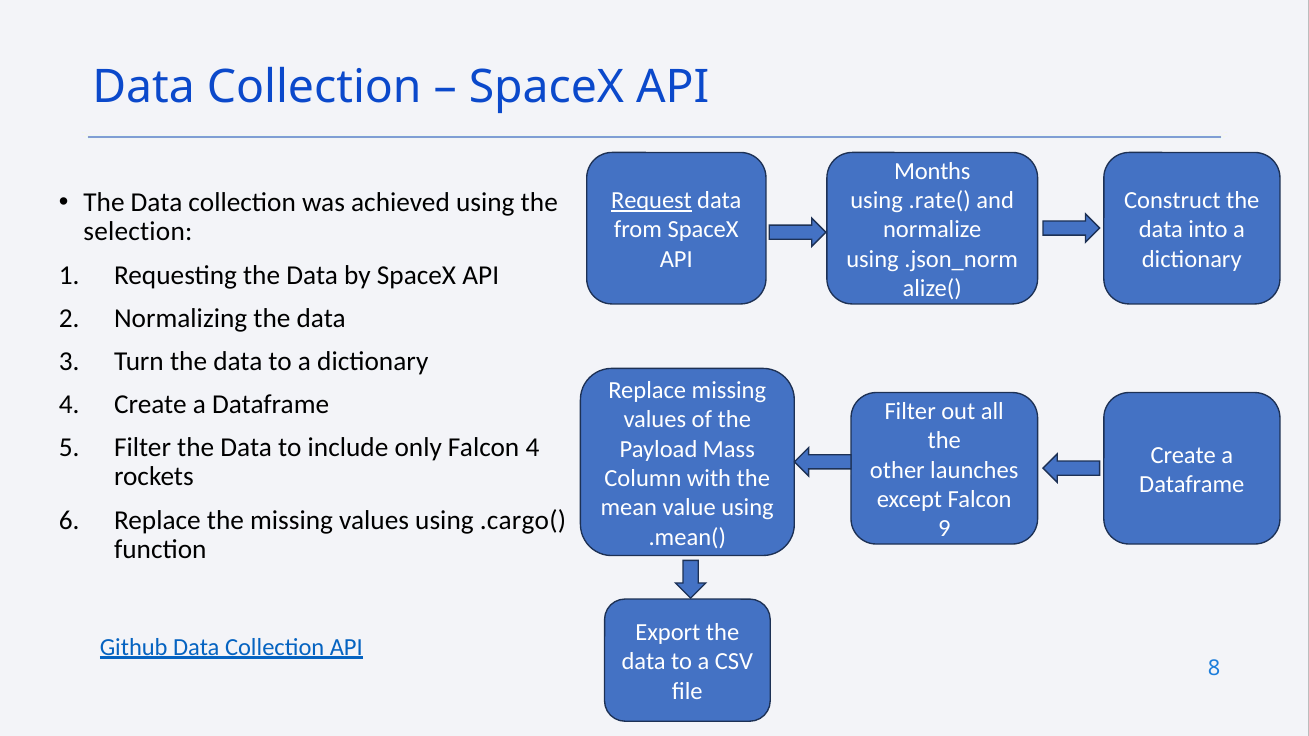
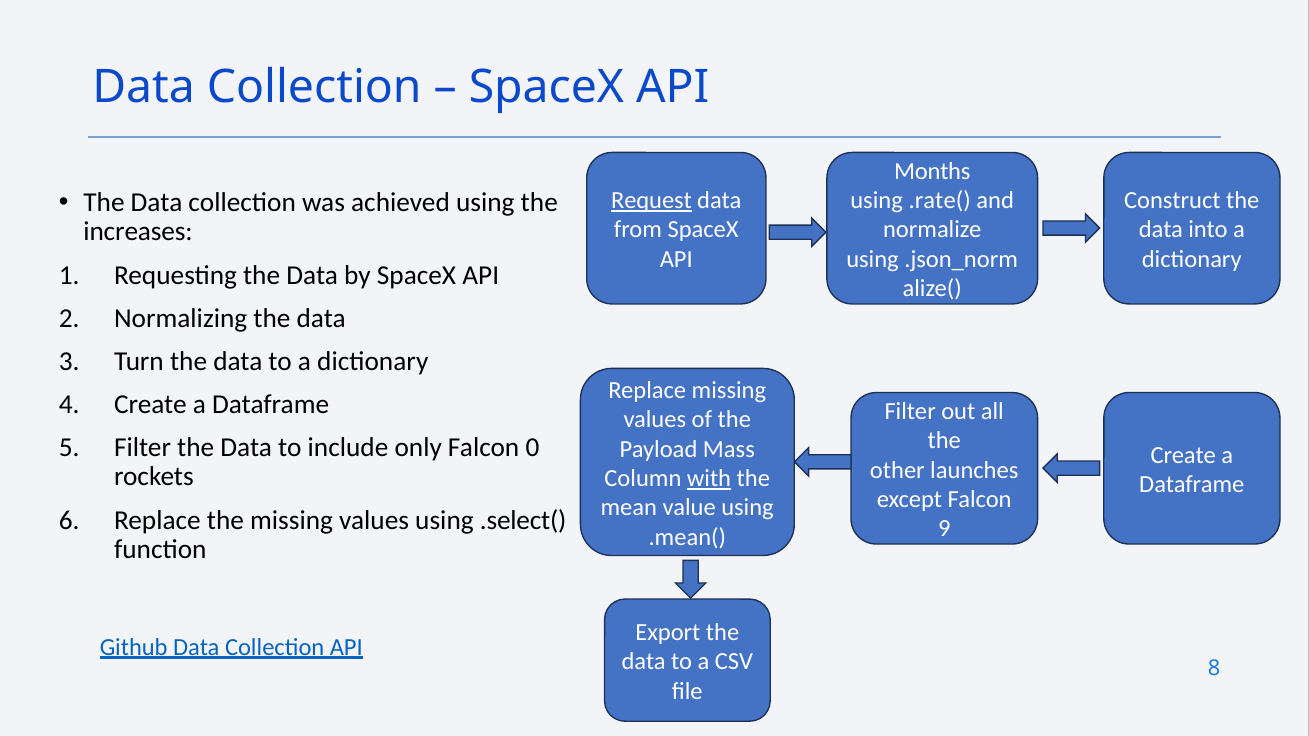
selection: selection -> increases (138, 232)
Falcon 4: 4 -> 0 (532, 448)
with underline: none -> present (709, 479)
.cargo(: .cargo( -> .select( (523, 520)
